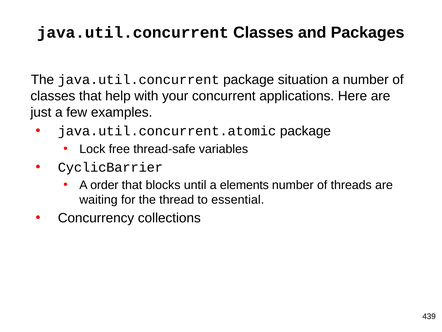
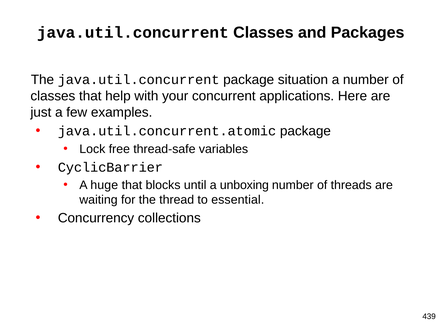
order: order -> huge (104, 185)
elements: elements -> unboxing (244, 185)
